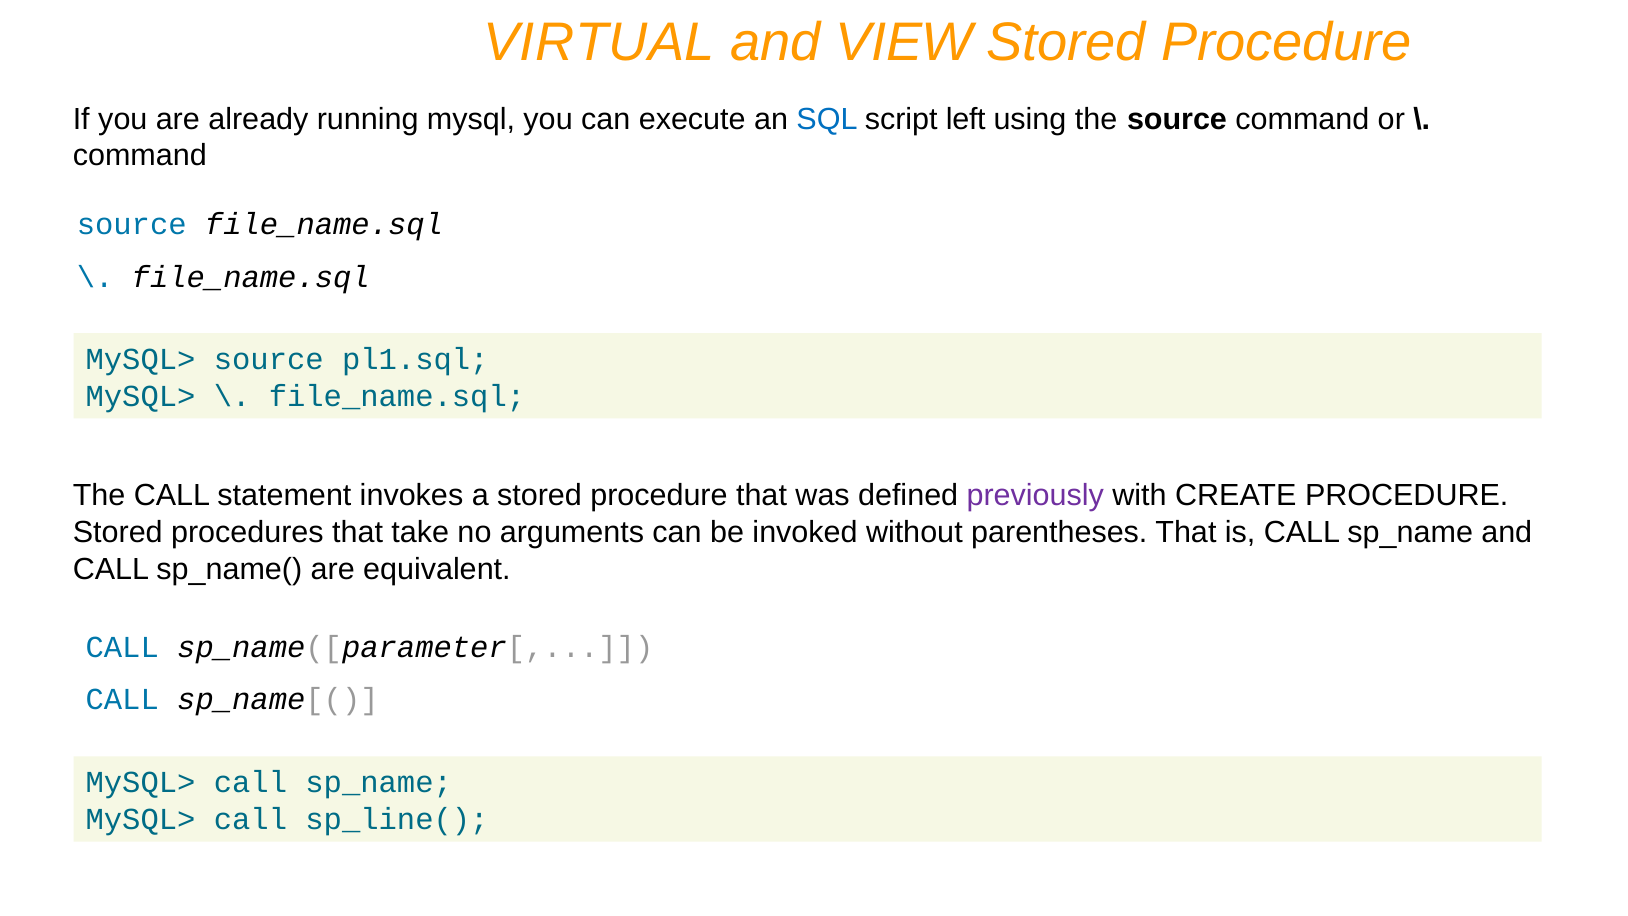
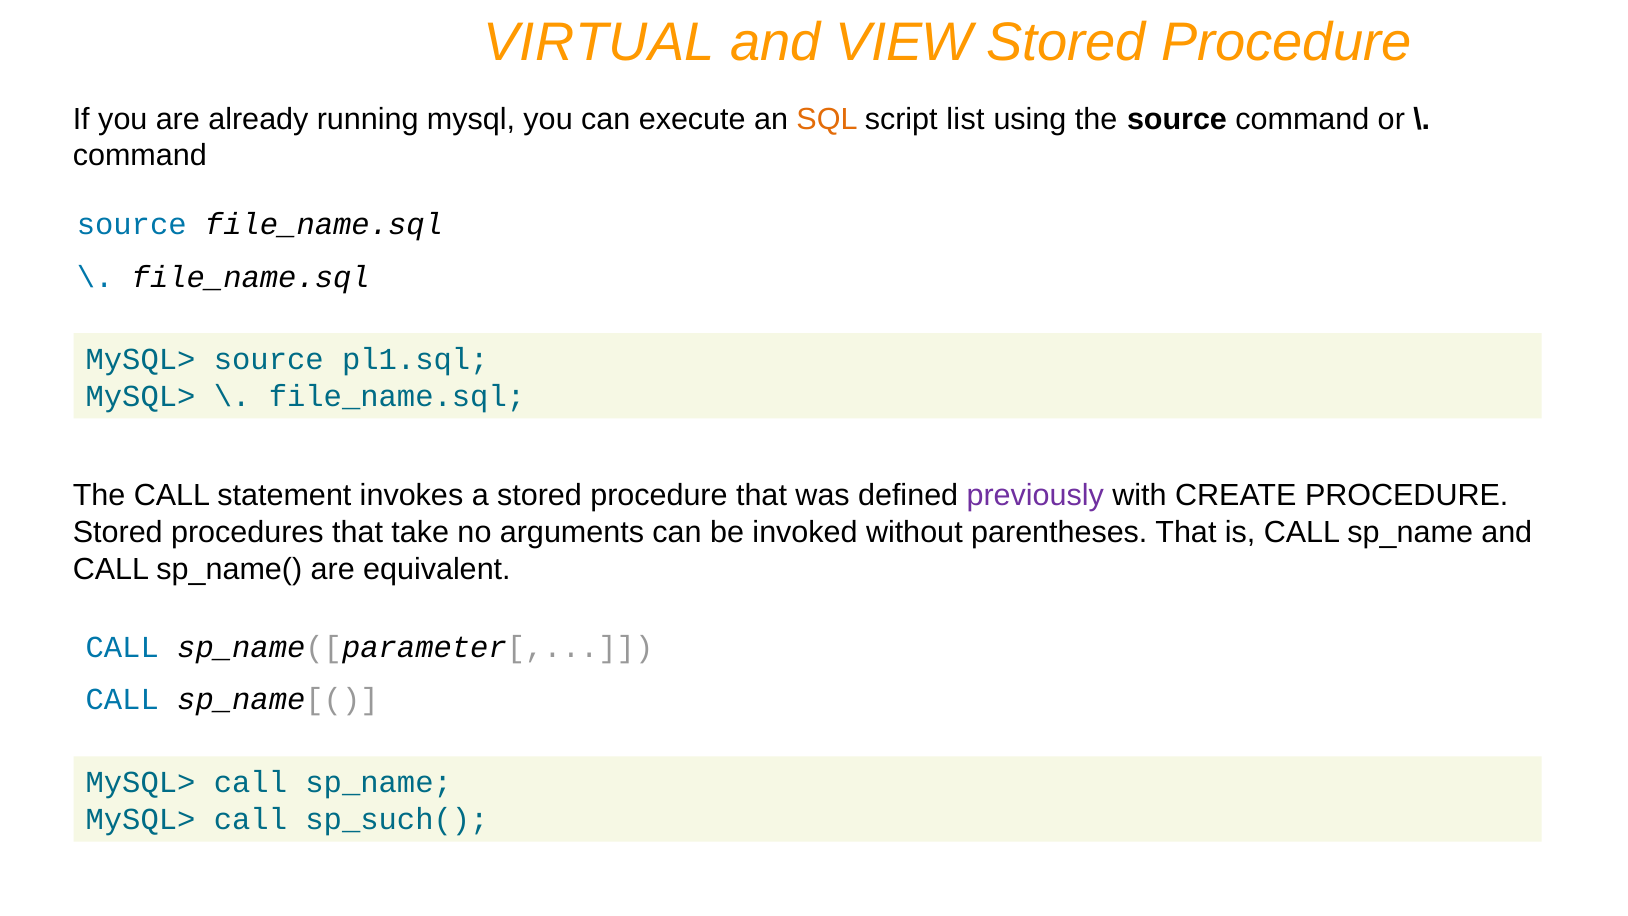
SQL colour: blue -> orange (827, 119)
left: left -> list (965, 119)
sp_line(: sp_line( -> sp_such( (397, 819)
